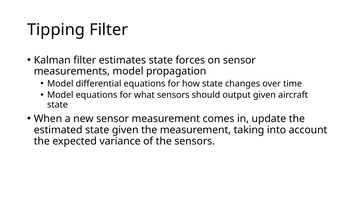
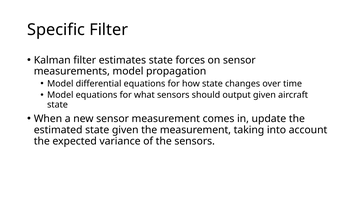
Tipping: Tipping -> Specific (56, 30)
